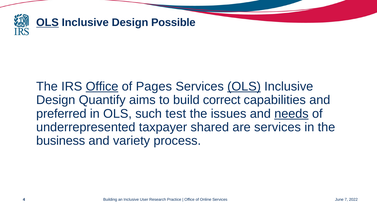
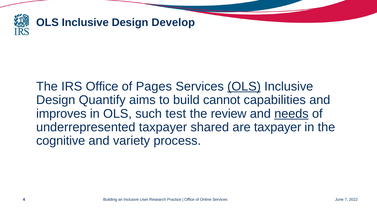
OLS underline: present -> none (47, 23)
Possible: Possible -> Develop (173, 23)
Office underline: present -> none (102, 86)
correct: correct -> cannot (222, 100)
preferred: preferred -> improves (61, 114)
issues: issues -> review (229, 114)
are services: services -> taxpayer (278, 127)
business: business -> cognitive (61, 141)
